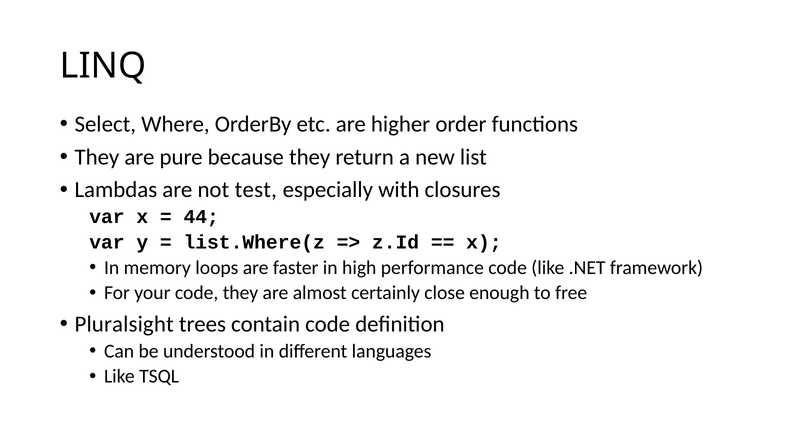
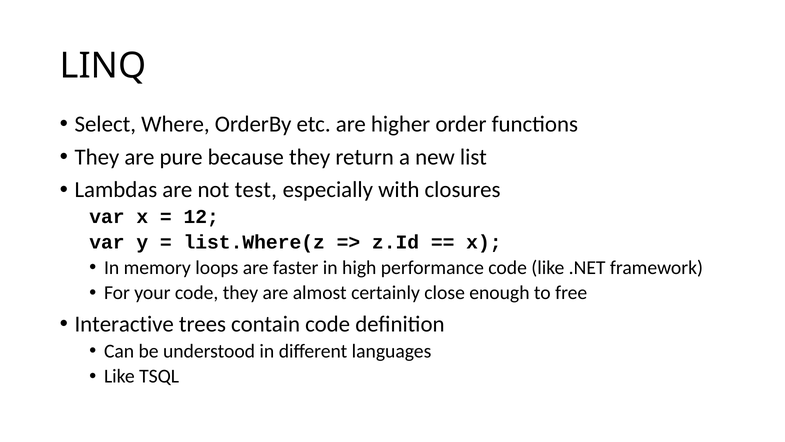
44: 44 -> 12 (201, 217)
Pluralsight: Pluralsight -> Interactive (124, 324)
